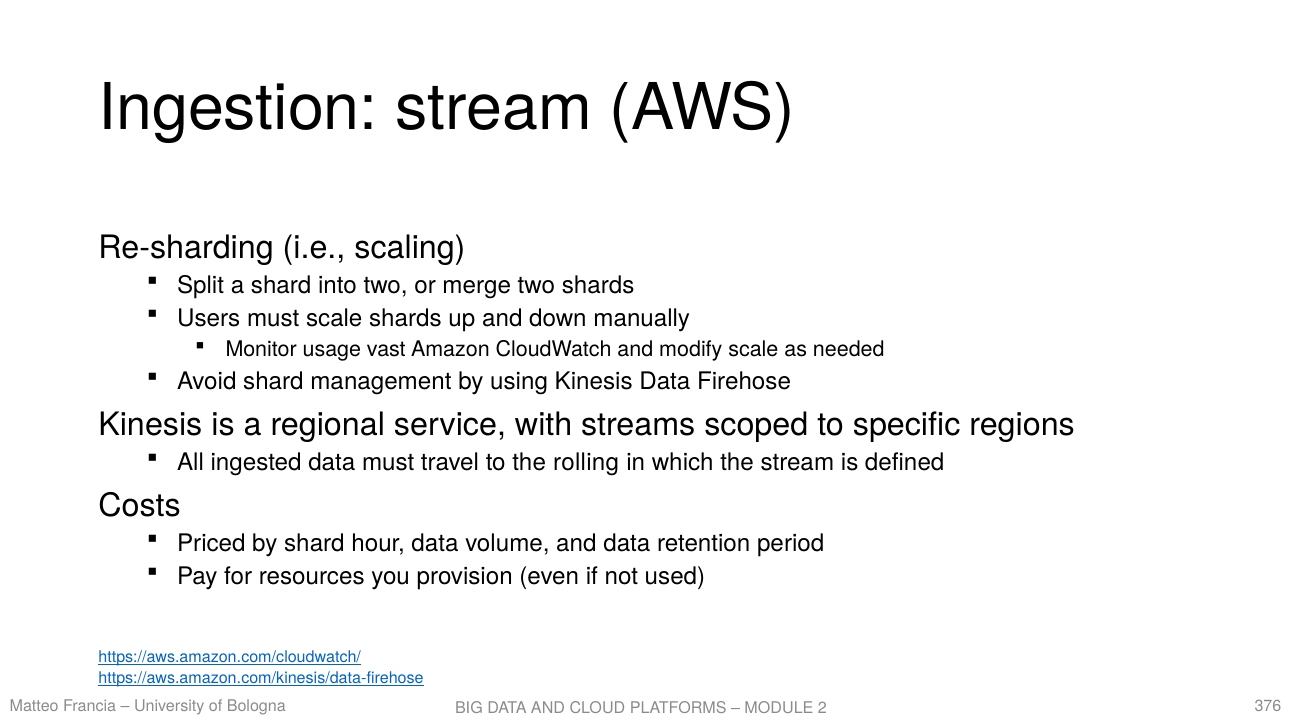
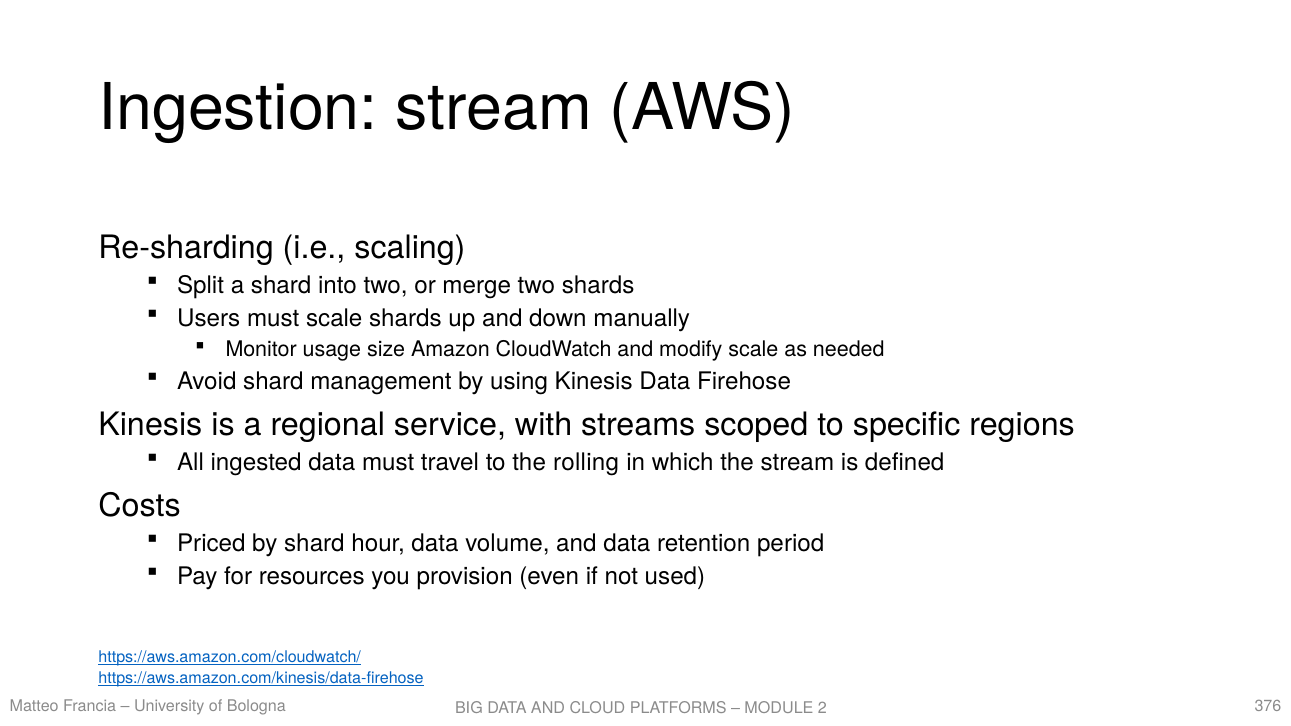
vast: vast -> size (386, 350)
